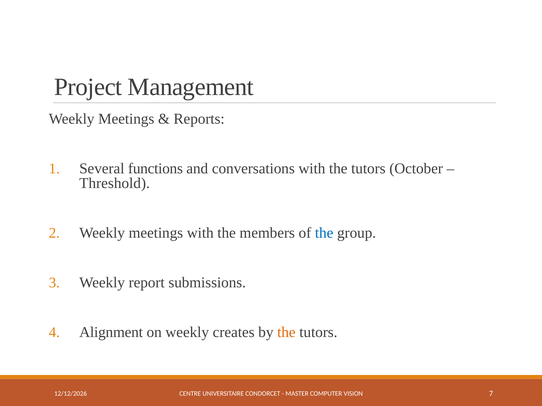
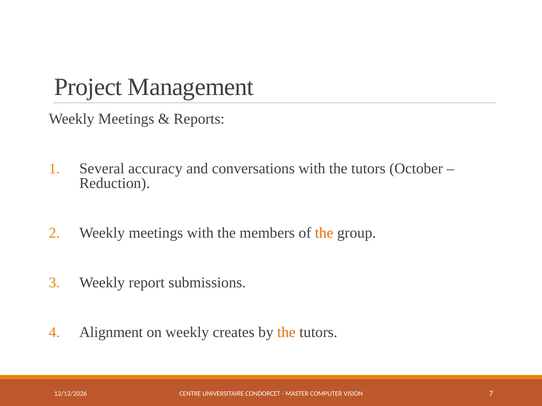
functions: functions -> accuracy (155, 169)
Threshold: Threshold -> Reduction (115, 183)
the colour: blue -> orange (324, 233)
